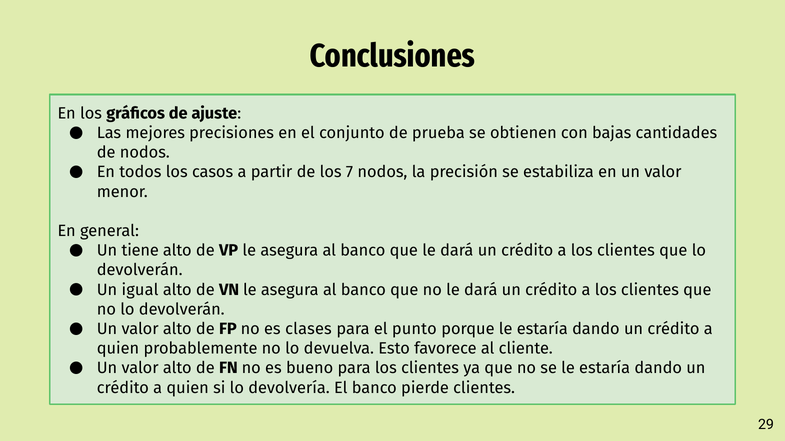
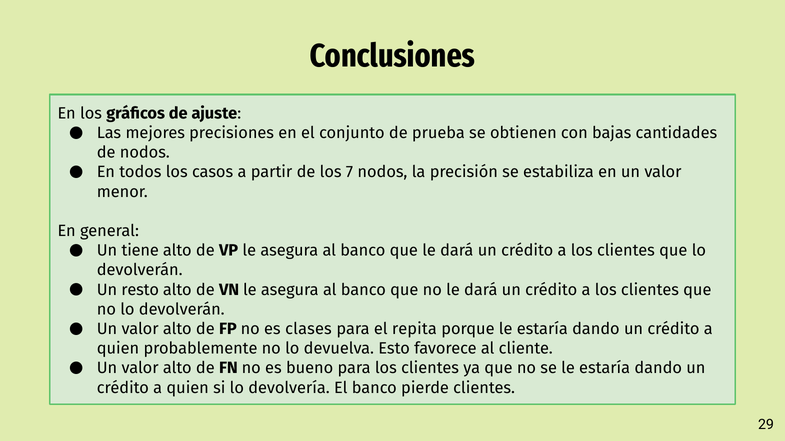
igual: igual -> resto (140, 290)
punto: punto -> repita (414, 329)
